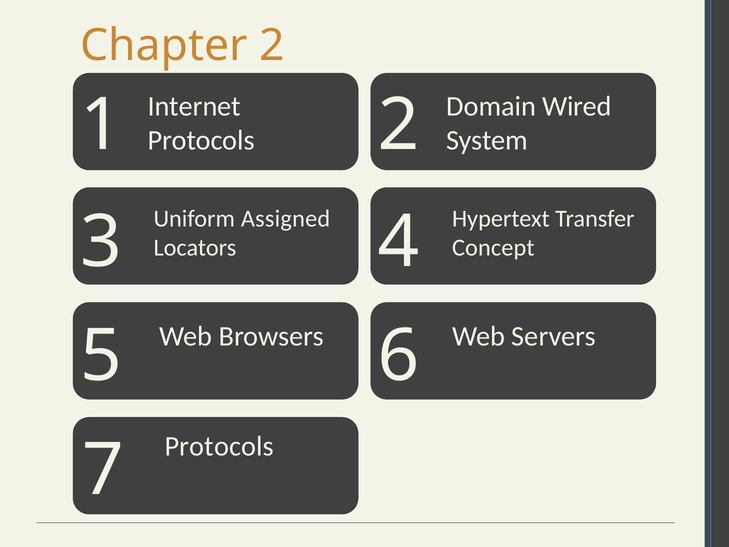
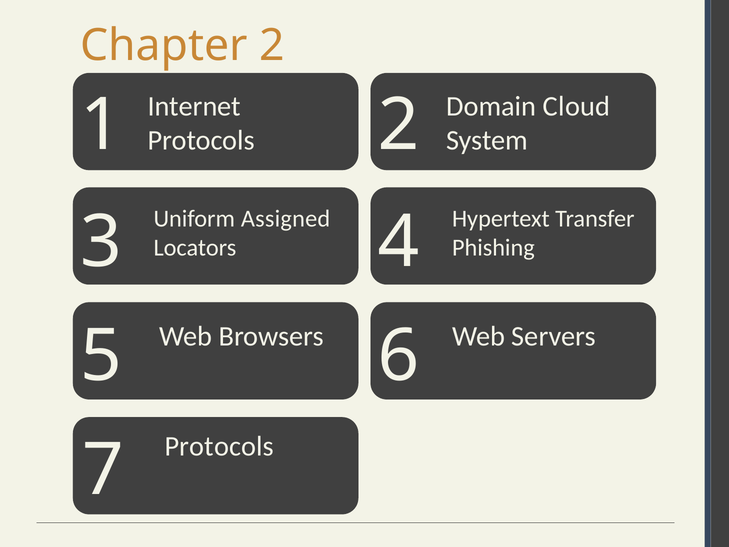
Wired: Wired -> Cloud (577, 106)
Concept: Concept -> Phishing (493, 248)
